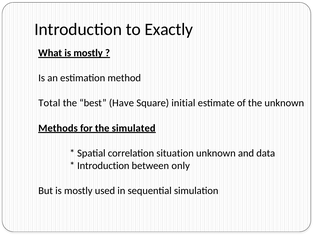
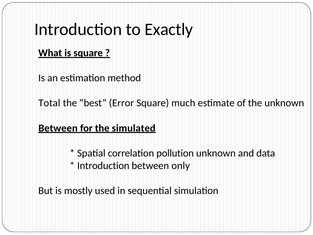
What is mostly: mostly -> square (88, 53)
Have: Have -> Error (121, 103)
initial: initial -> much (183, 103)
Methods: Methods -> Between (58, 128)
situation: situation -> pollution (175, 153)
